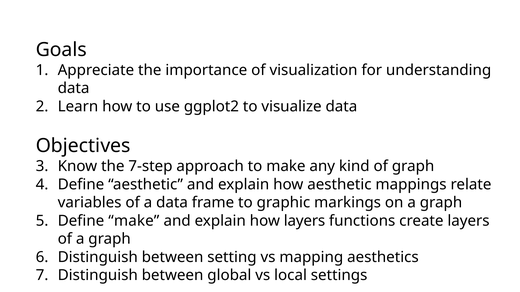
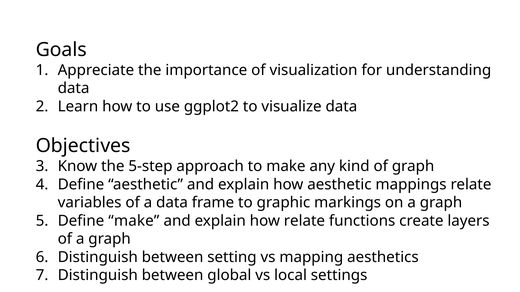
7-step: 7-step -> 5-step (150, 166)
how layers: layers -> relate (304, 221)
